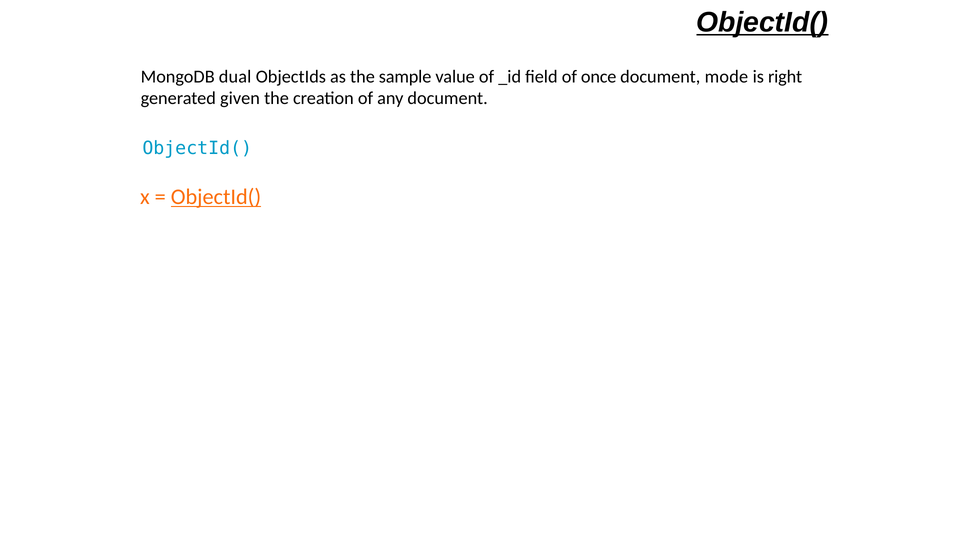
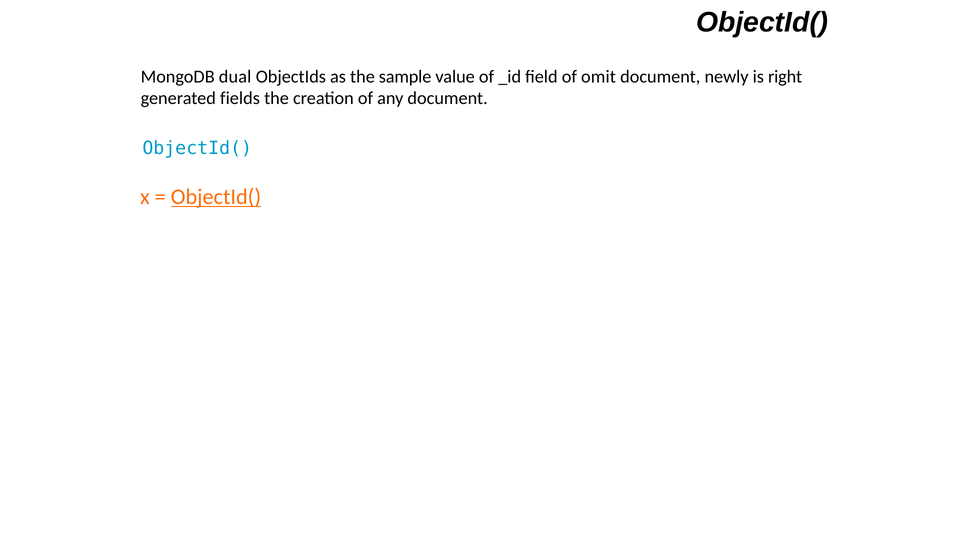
ObjectId( underline: present -> none (762, 23)
once: once -> omit (598, 77)
mode: mode -> newly (727, 77)
given: given -> fields (240, 99)
